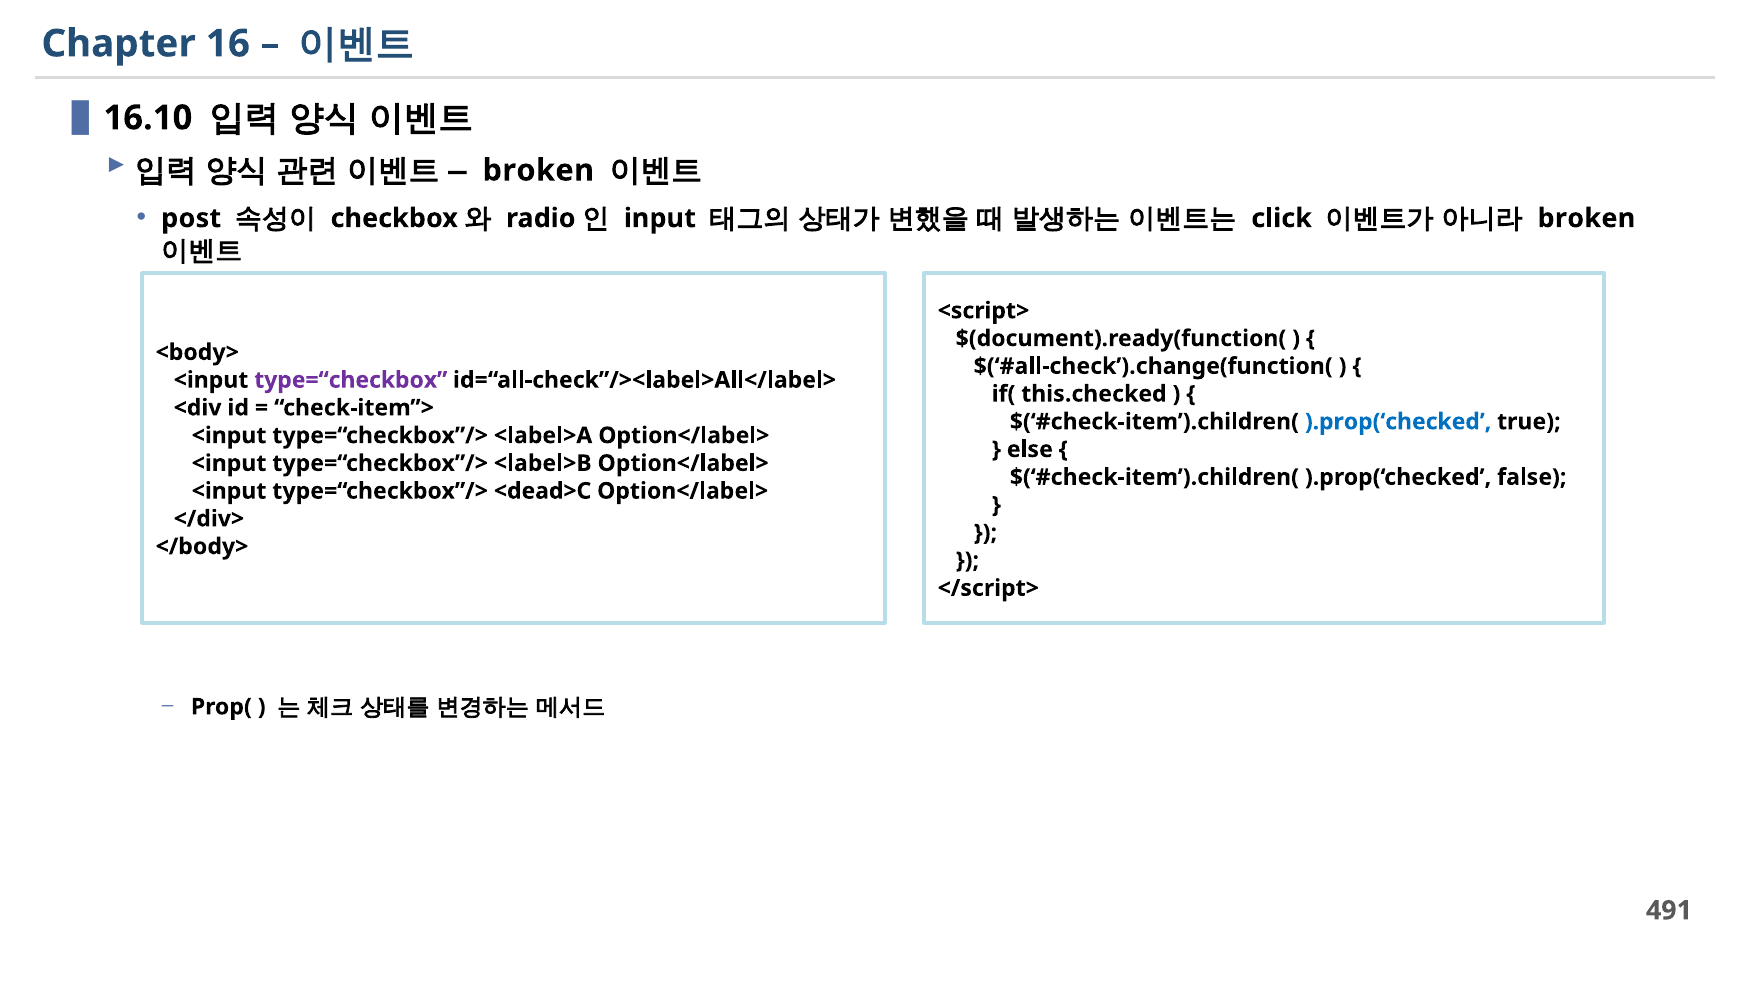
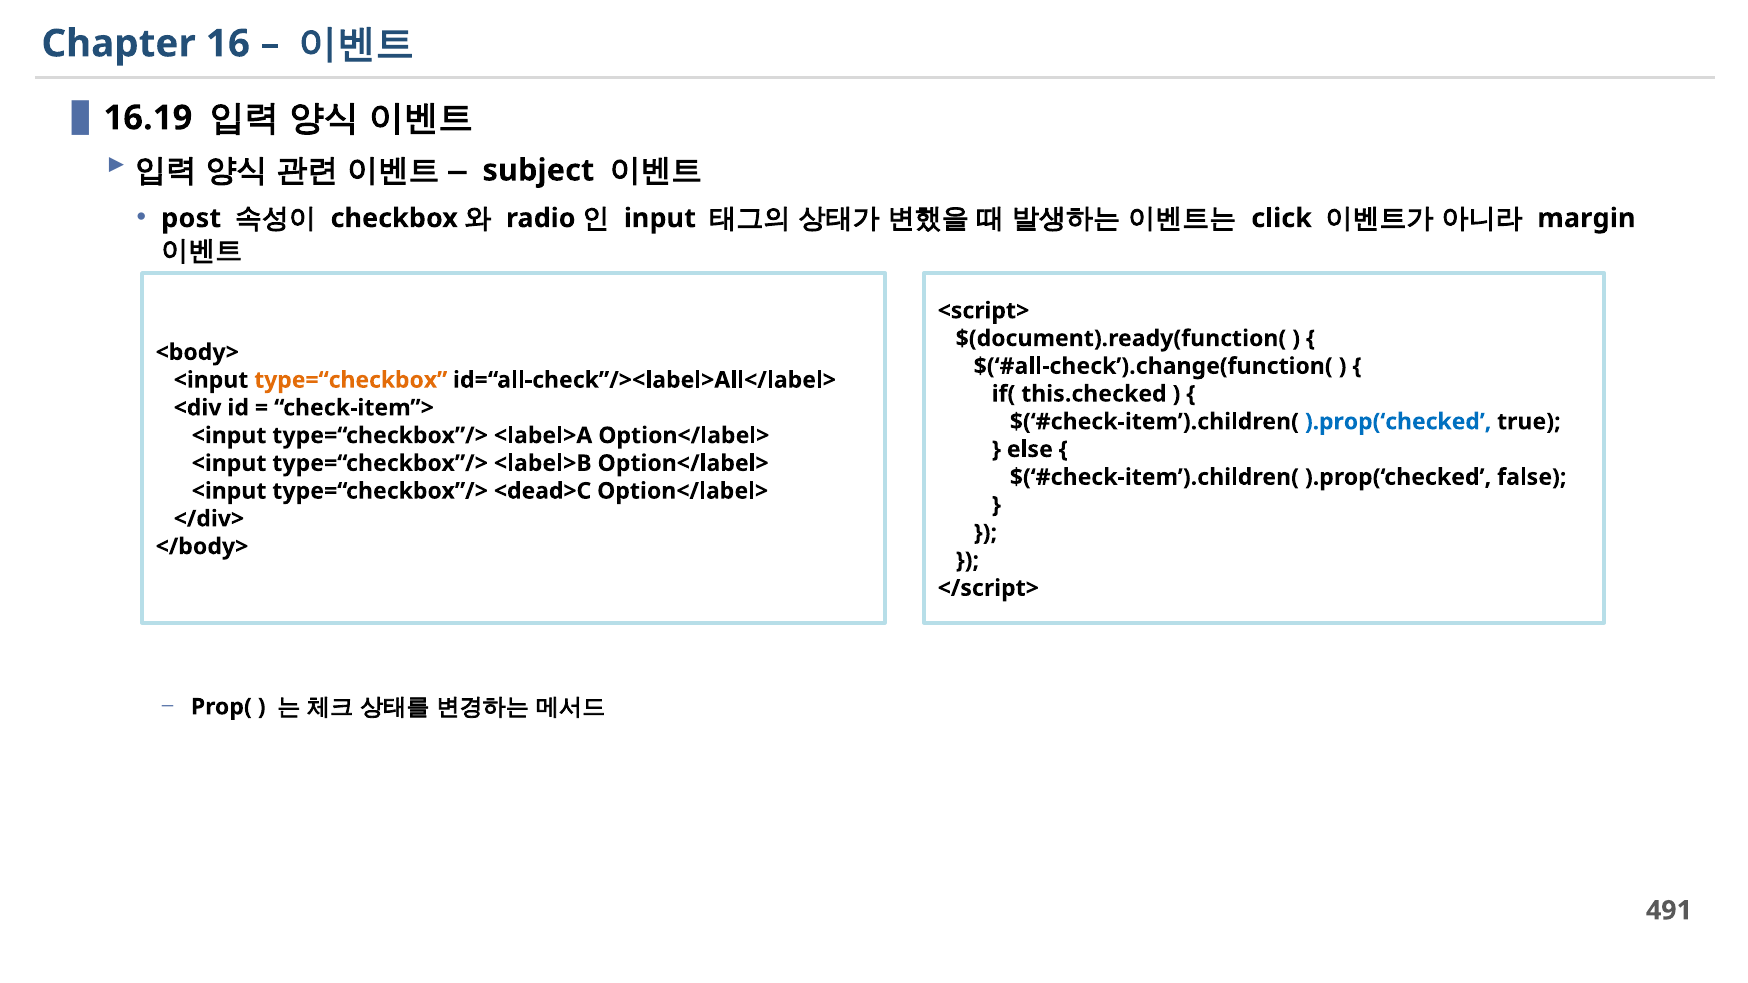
16.10: 16.10 -> 16.19 (148, 118)
broken: broken -> subject (538, 170)
broken: broken -> margin (1586, 218)
type=“checkbox colour: purple -> orange (351, 380)
